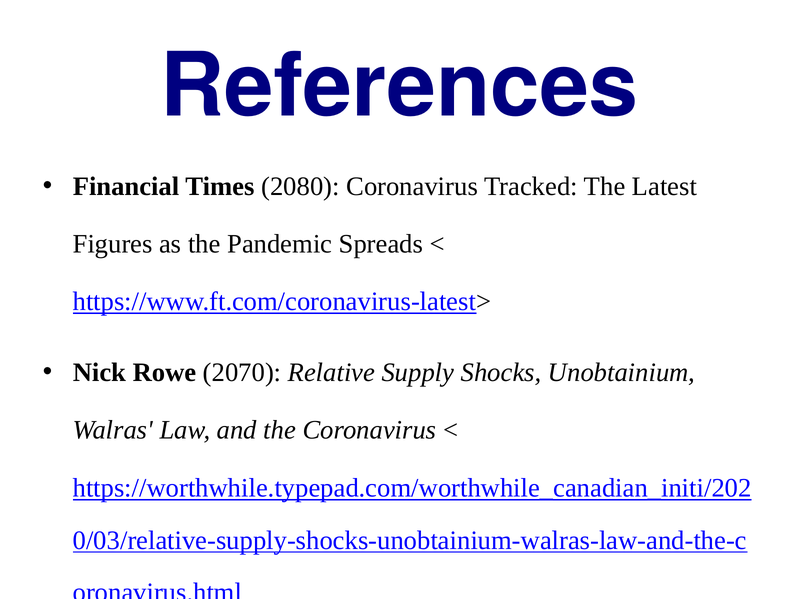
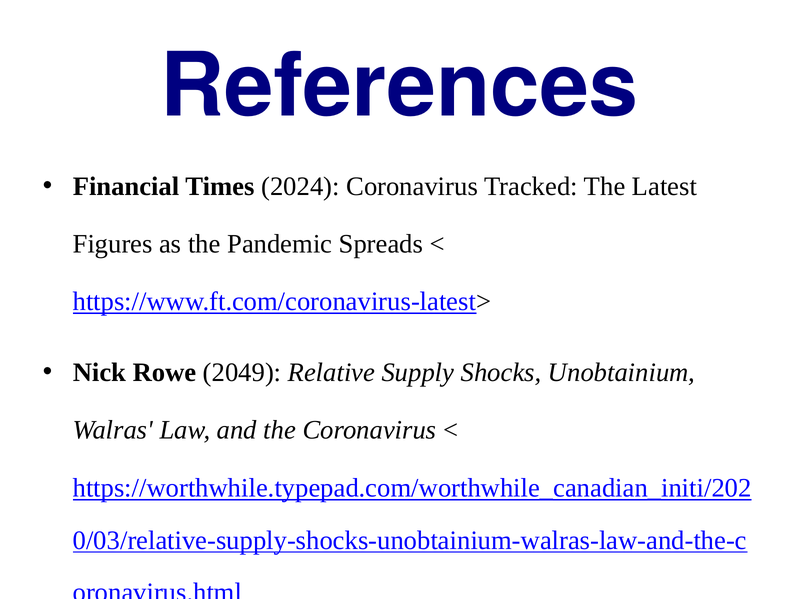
2080: 2080 -> 2024 (300, 186)
2070: 2070 -> 2049 (242, 373)
